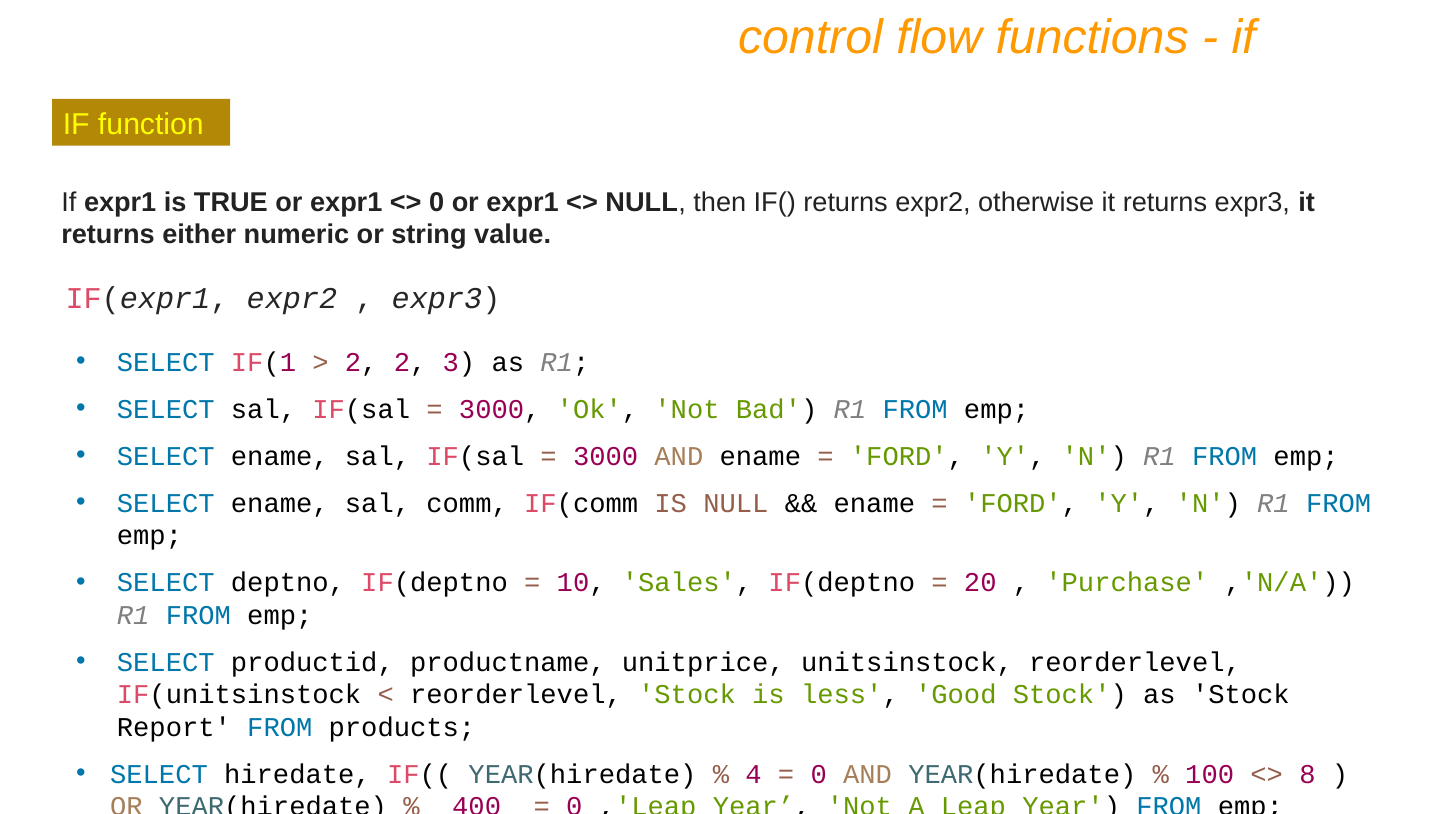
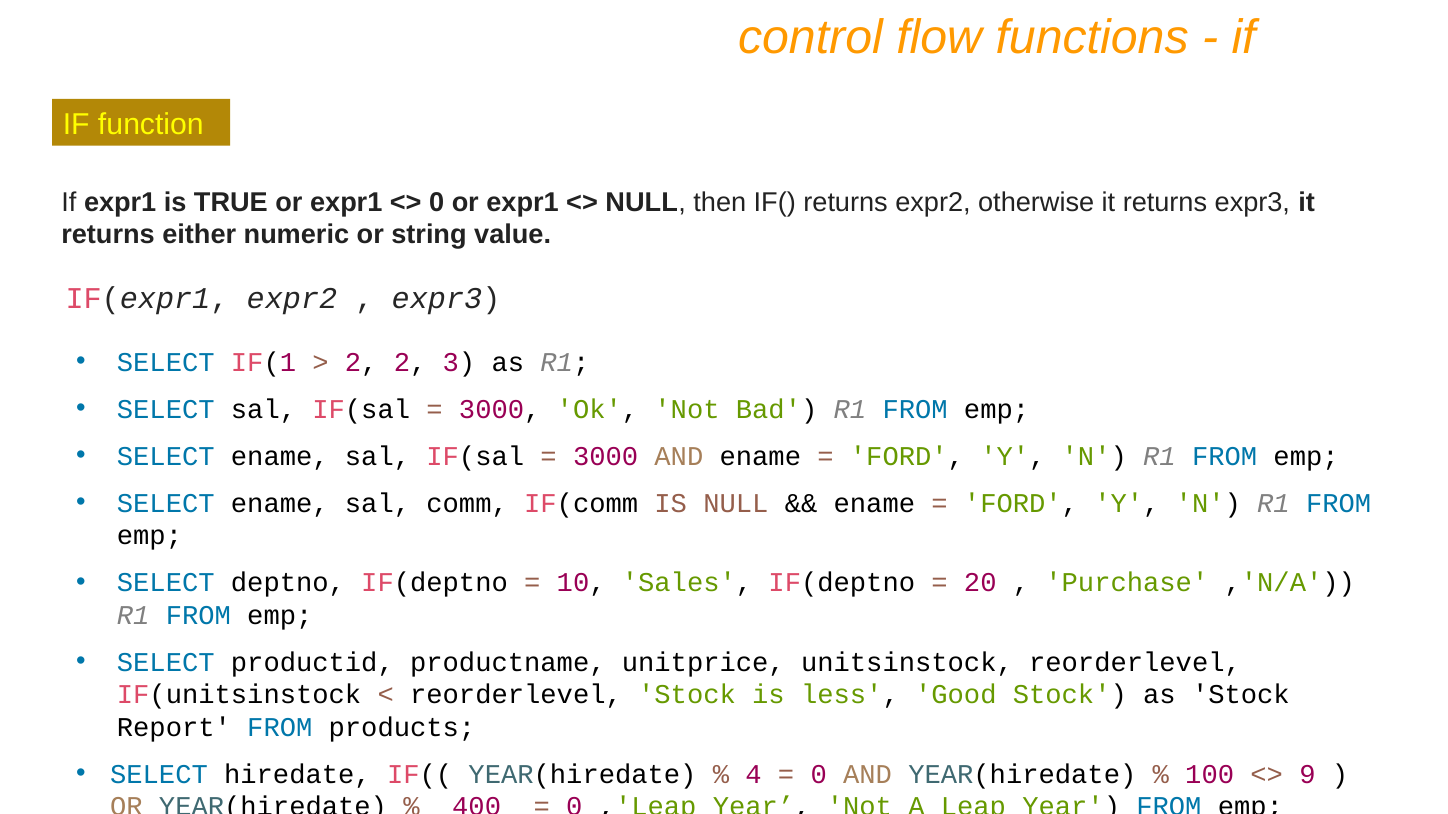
8: 8 -> 9 (1307, 775)
